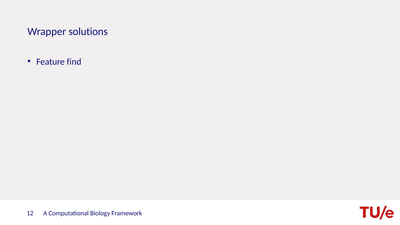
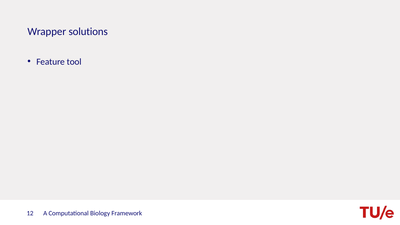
find: find -> tool (74, 62)
